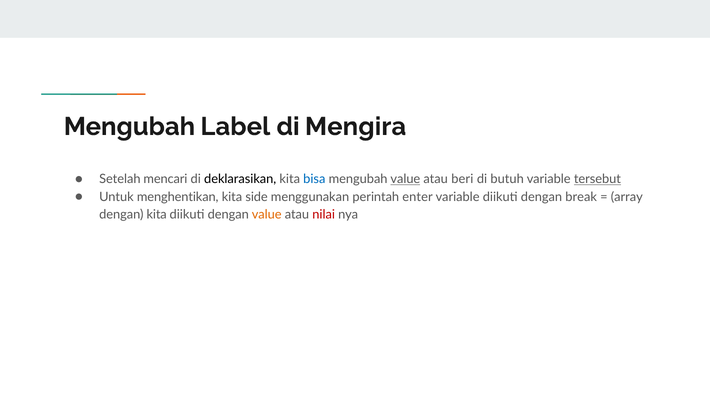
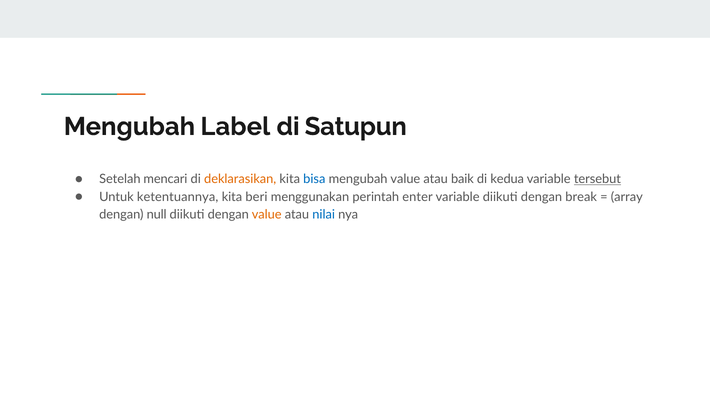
Mengira: Mengira -> Satupun (356, 127)
deklarasikan colour: black -> orange (240, 179)
value underline: present -> none (405, 179)
beri: beri -> baik (462, 179)
butuh: butuh -> kedua (507, 179)
menghentikan: menghentikan -> ketentuannya (178, 197)
side: side -> beri (256, 197)
dengan kita: kita -> null (157, 215)
nilai colour: red -> blue (324, 215)
